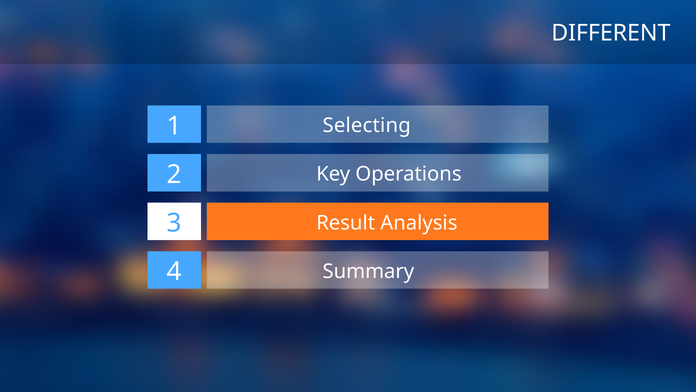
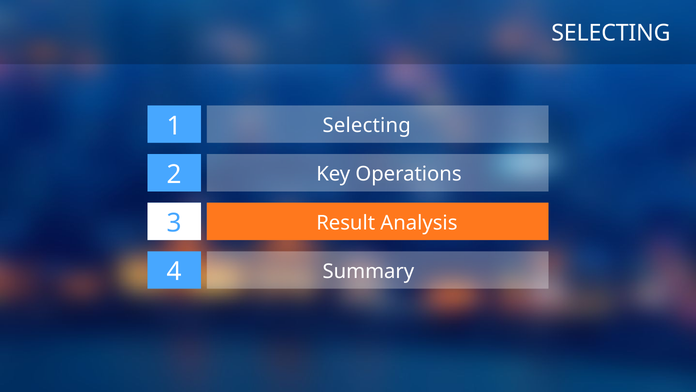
DIFFERENT: DIFFERENT -> SELECTING (611, 33)
